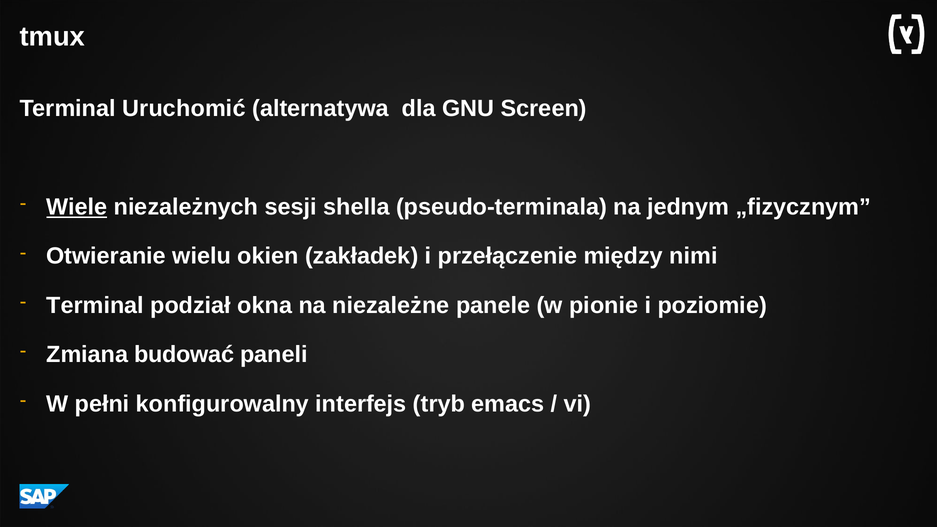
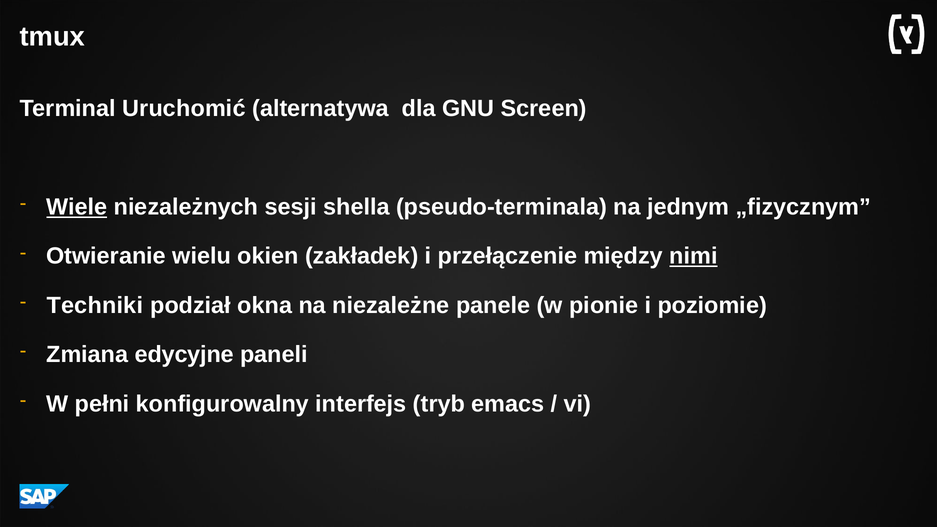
nimi underline: none -> present (694, 256)
Terminal: Terminal -> Techniki (95, 305)
budować: budować -> edycyjne (184, 355)
